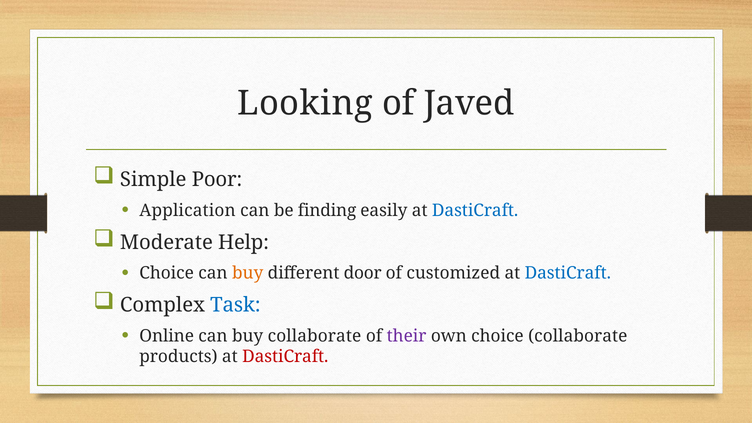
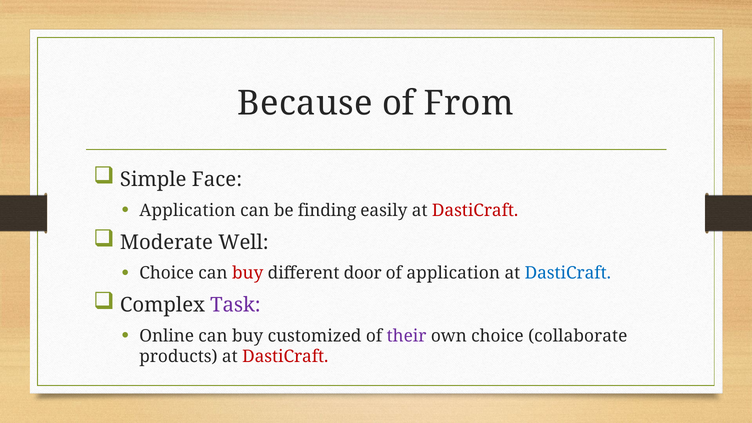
Looking: Looking -> Because (305, 103)
Javed: Javed -> From (469, 103)
Poor: Poor -> Face (217, 180)
DastiCraft colour: blue -> red (475, 211)
Help: Help -> Well (243, 242)
buy colour: orange -> red (248, 273)
of customized: customized -> application (453, 273)
Task colour: blue -> purple (235, 305)
buy collaborate: collaborate -> customized (315, 336)
